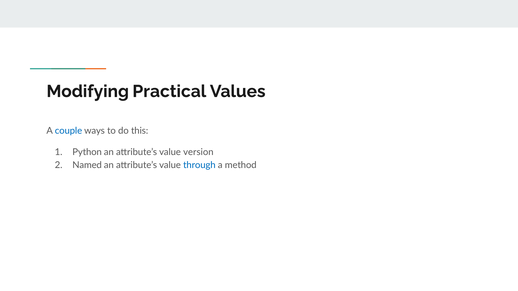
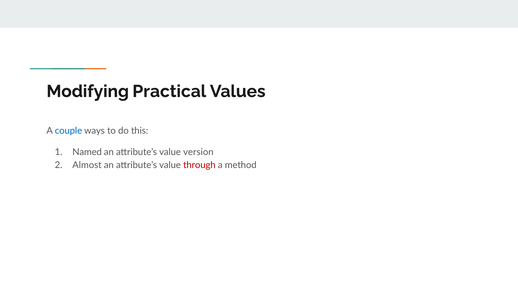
Python: Python -> Named (87, 152)
Named: Named -> Almost (87, 165)
through colour: blue -> red (199, 165)
